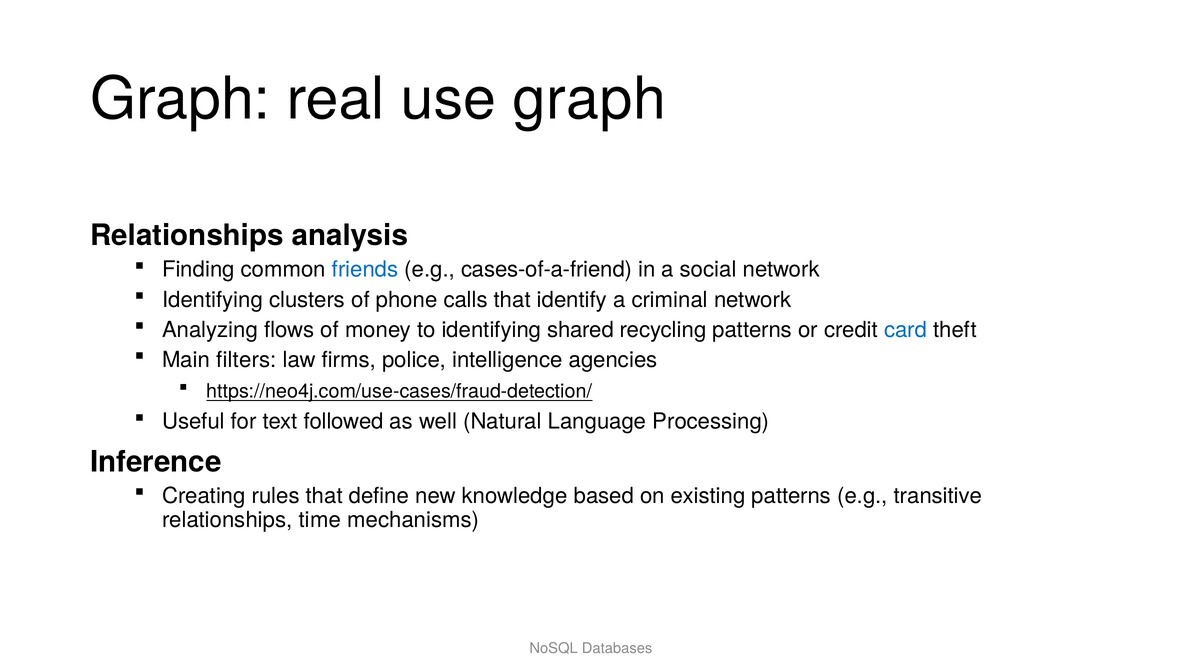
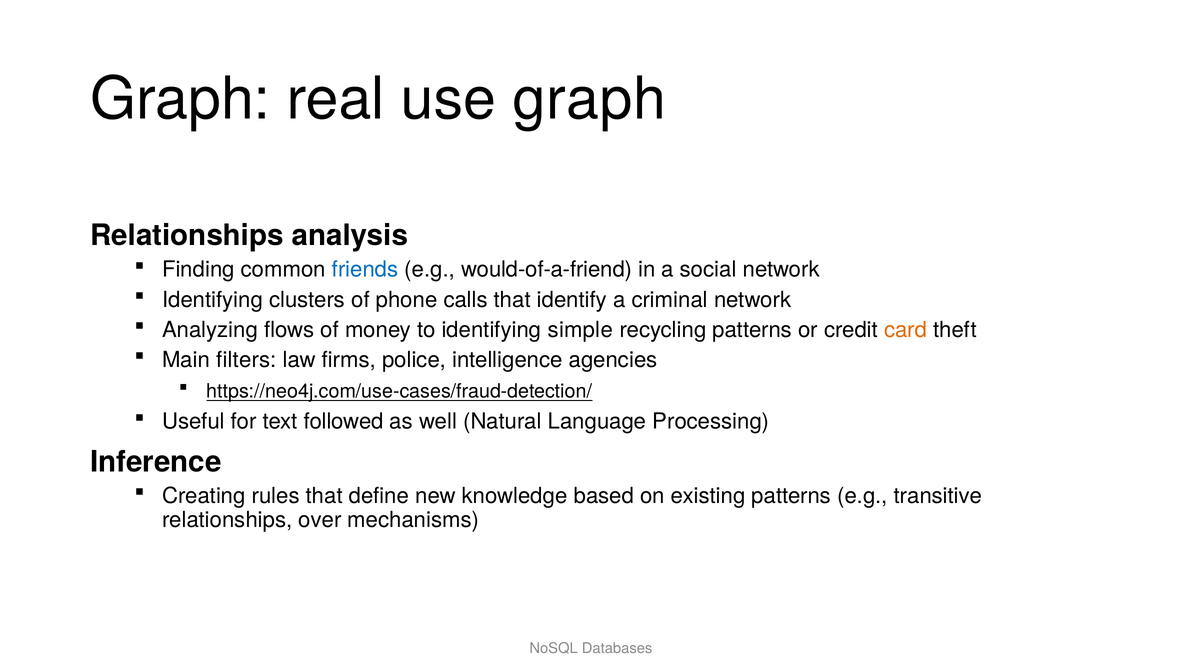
cases-of-a-friend: cases-of-a-friend -> would-of-a-friend (547, 270)
shared: shared -> simple (580, 330)
card colour: blue -> orange (906, 330)
time: time -> over (320, 520)
